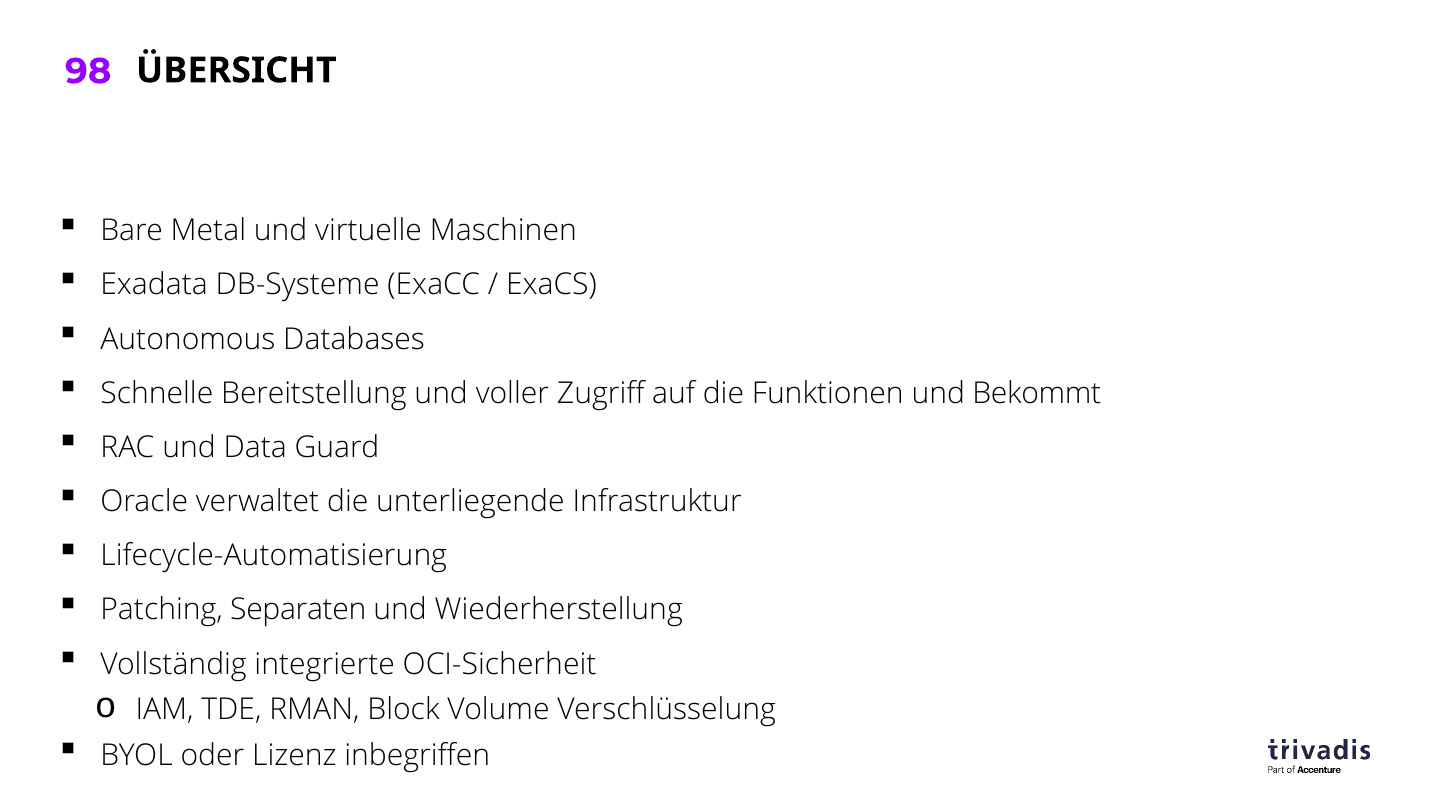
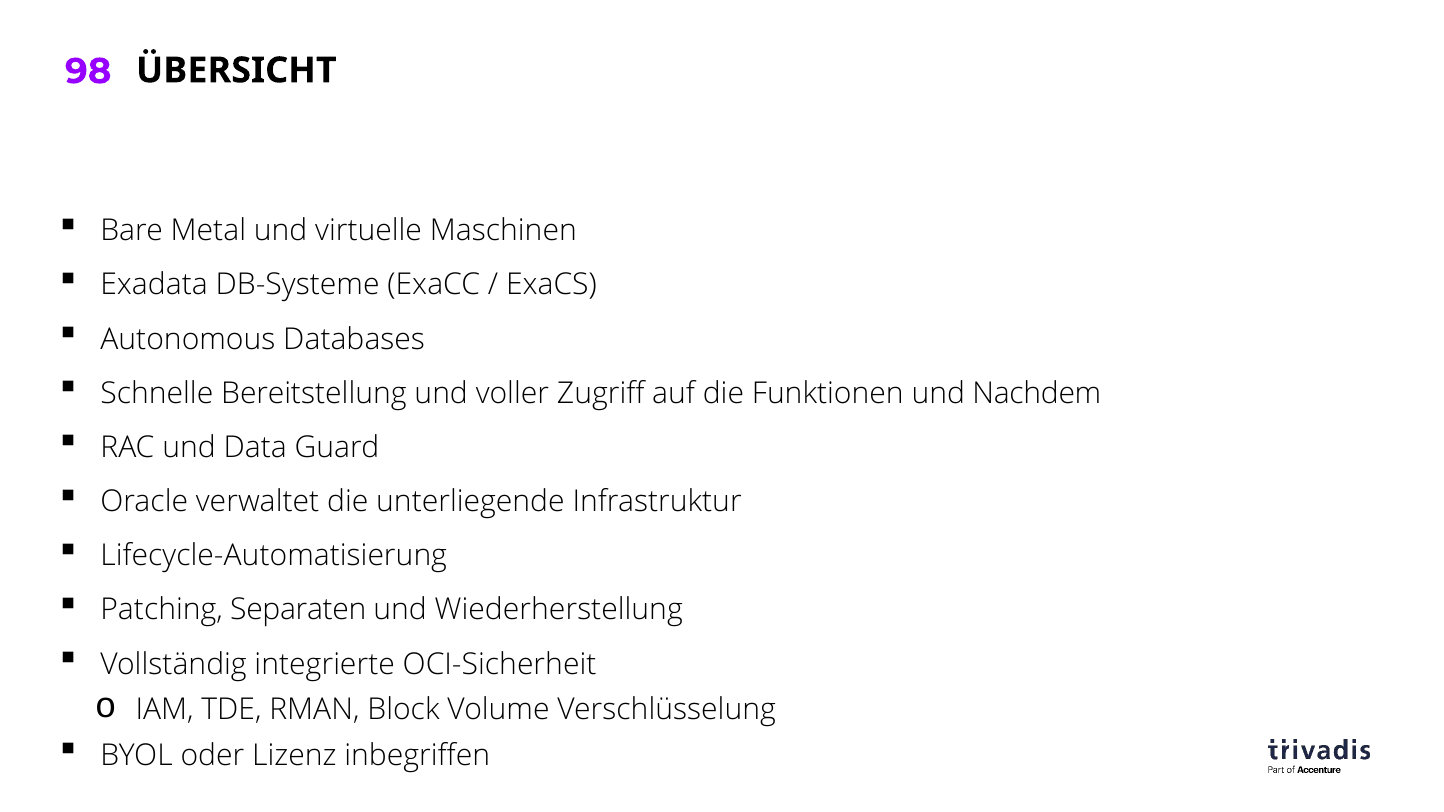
Bekommt: Bekommt -> Nachdem (1037, 393)
